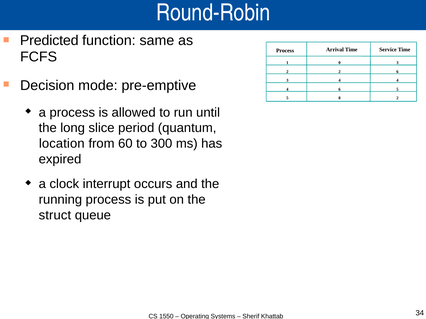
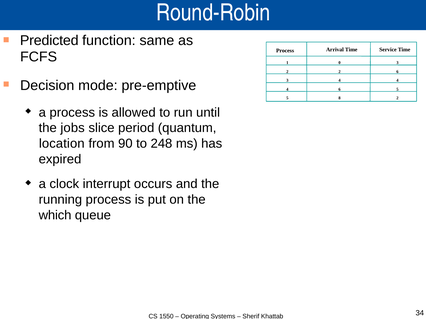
long: long -> jobs (73, 128)
60: 60 -> 90 (125, 144)
300: 300 -> 248 (161, 144)
struct: struct -> which (55, 215)
